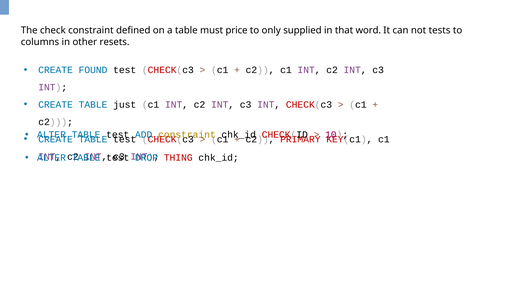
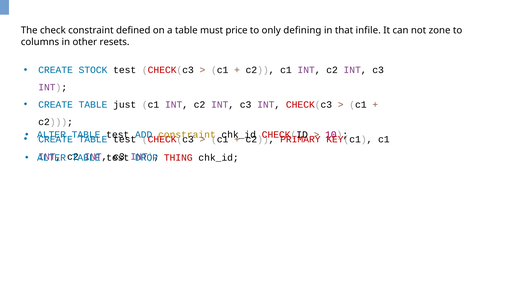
supplied: supplied -> defining (302, 30)
word: word -> infile (368, 30)
tests: tests -> zone (440, 30)
FOUND: FOUND -> STOCK (93, 70)
